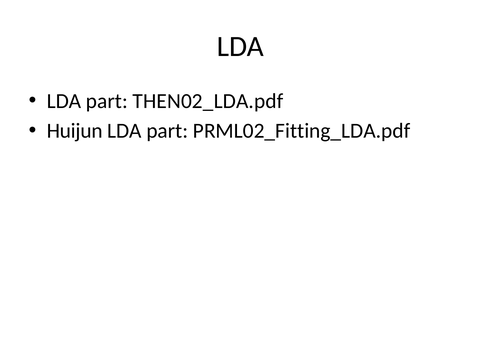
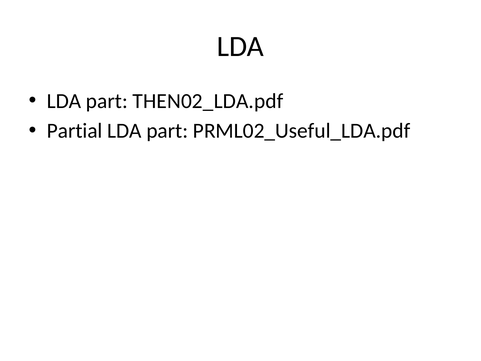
Huijun: Huijun -> Partial (75, 131)
PRML02_Fitting_LDA.pdf: PRML02_Fitting_LDA.pdf -> PRML02_Useful_LDA.pdf (302, 131)
